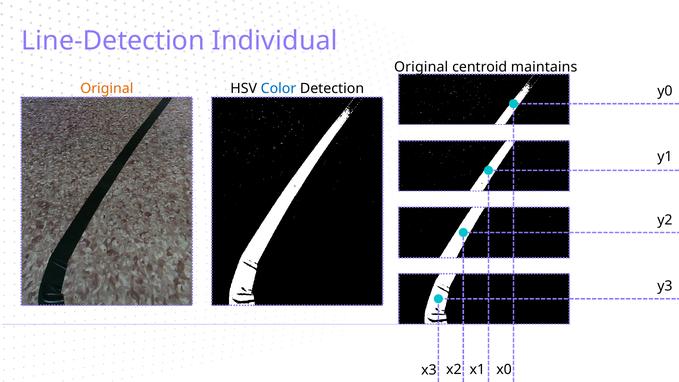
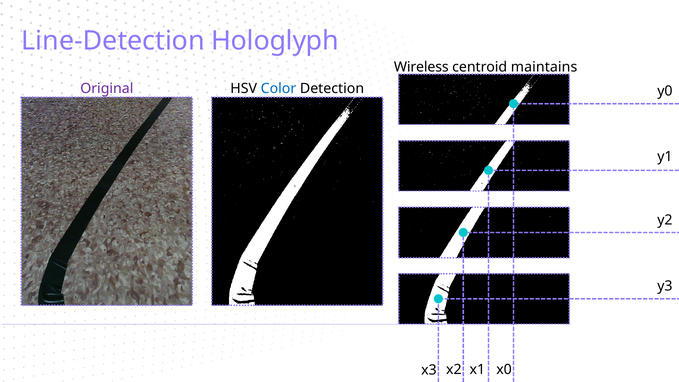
Individual: Individual -> Hologlyph (275, 41)
Original: Original -> Wireless (421, 67)
Original colour: orange -> purple (107, 89)
